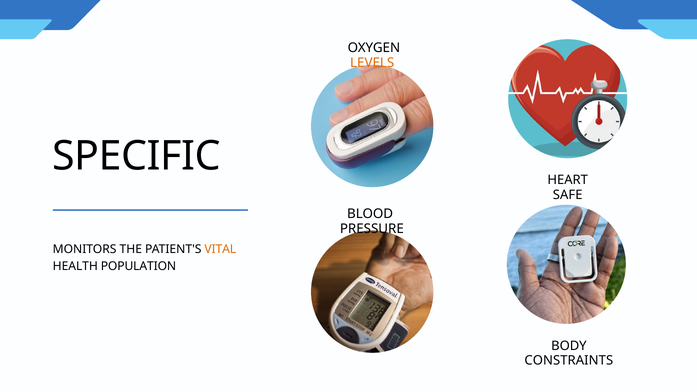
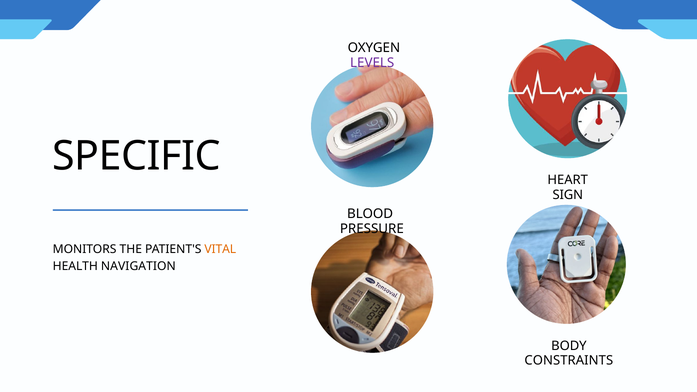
LEVELS colour: orange -> purple (372, 63)
SAFE: SAFE -> SIGN (568, 195)
POPULATION: POPULATION -> NAVIGATION (138, 266)
